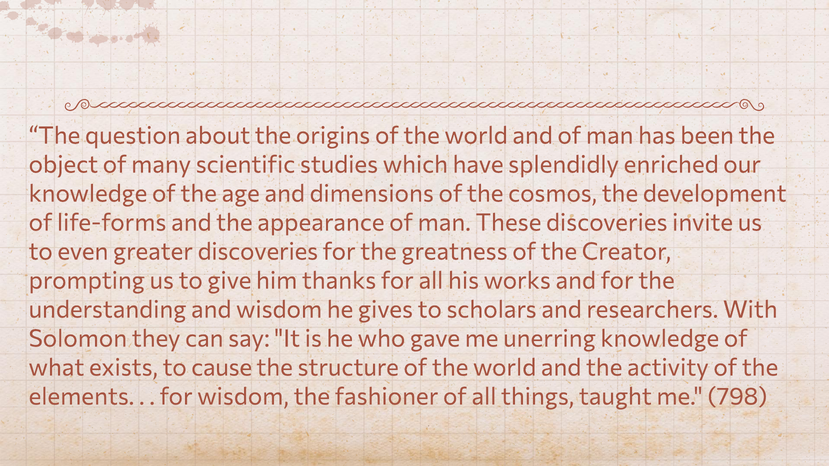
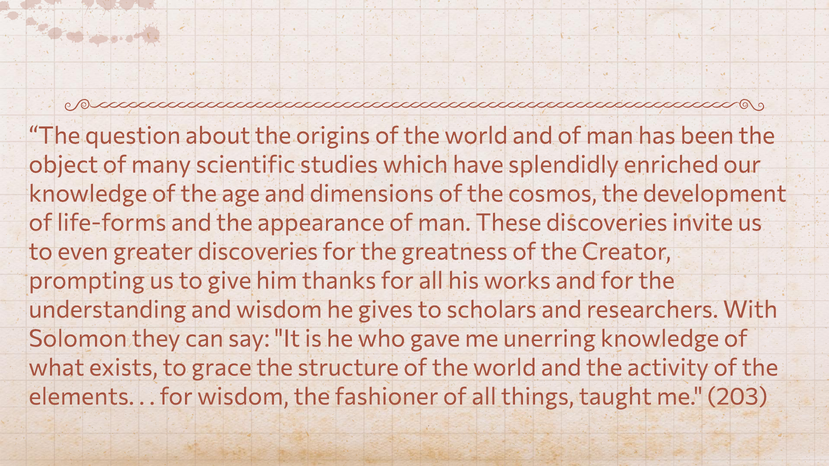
cause: cause -> grace (222, 368)
798: 798 -> 203 (737, 397)
